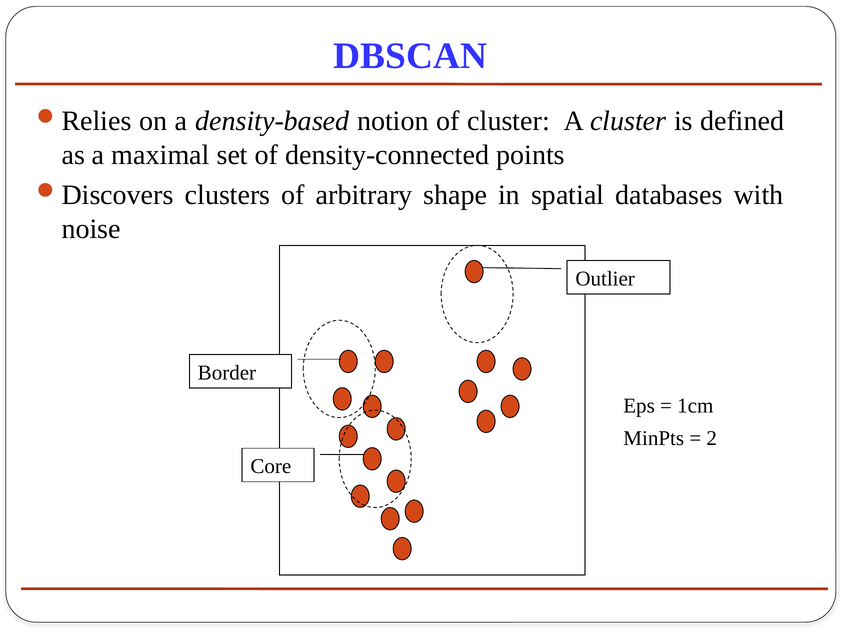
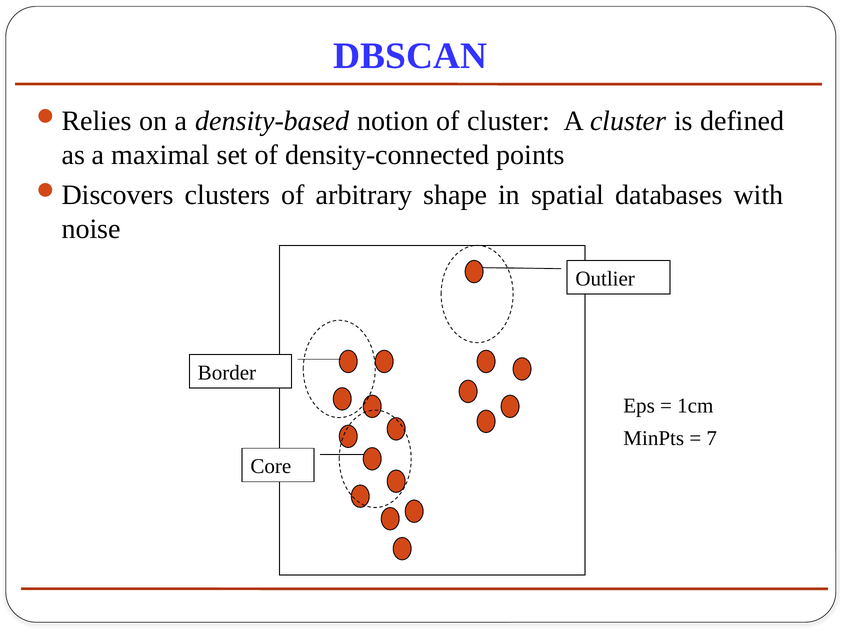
2: 2 -> 7 (712, 438)
